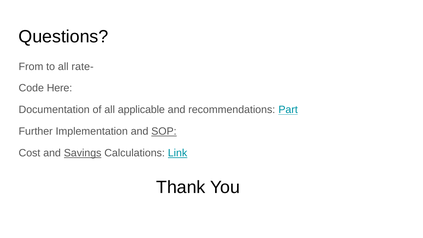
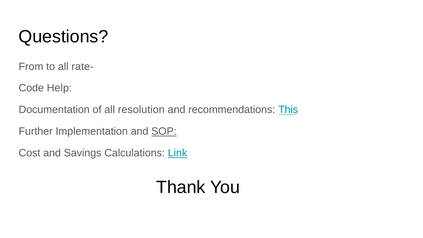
Here: Here -> Help (59, 88)
applicable: applicable -> resolution (141, 110)
Part: Part -> This (288, 110)
Savings underline: present -> none (83, 153)
